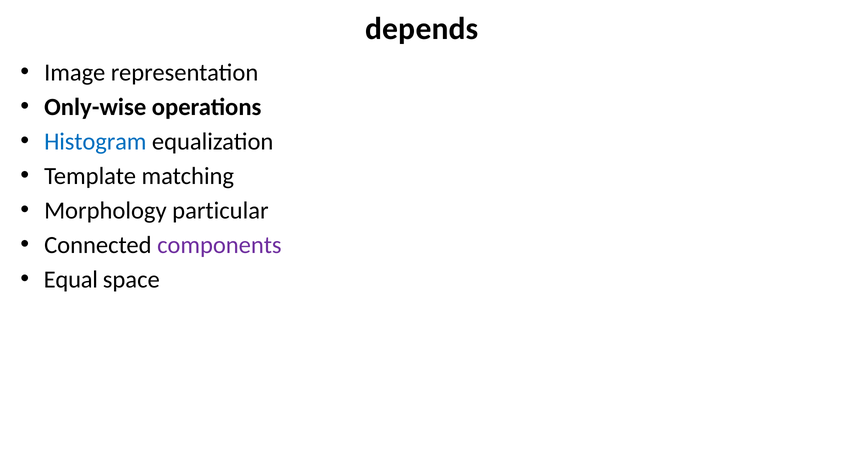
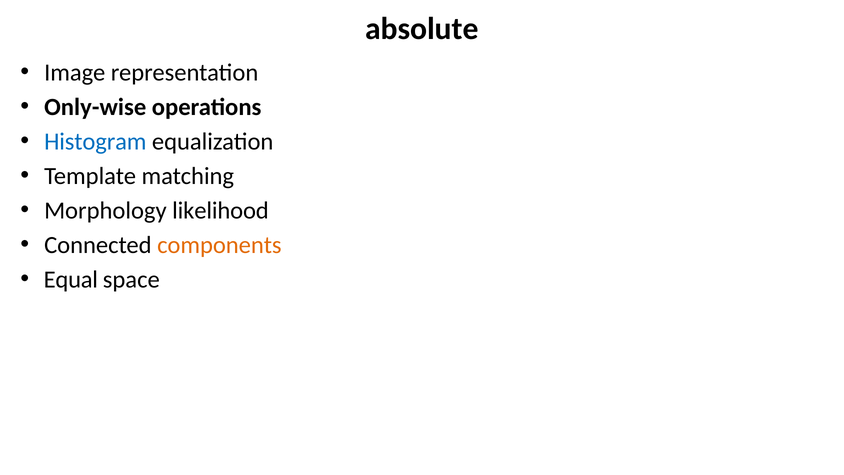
depends: depends -> absolute (422, 29)
particular: particular -> likelihood (221, 210)
components colour: purple -> orange (219, 245)
